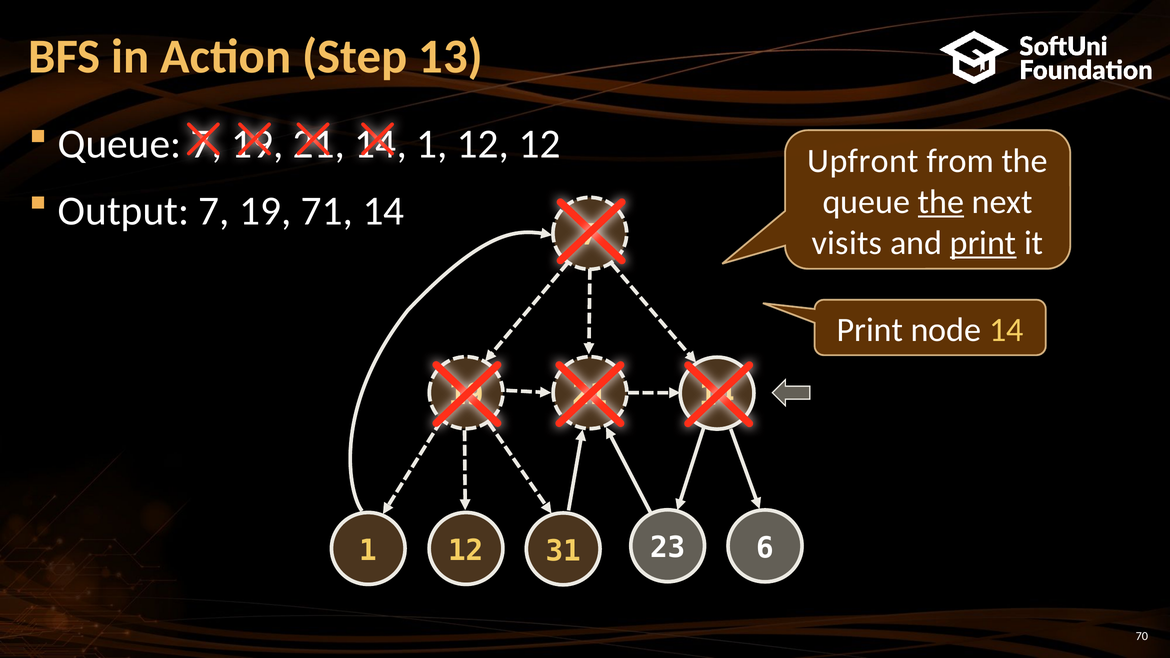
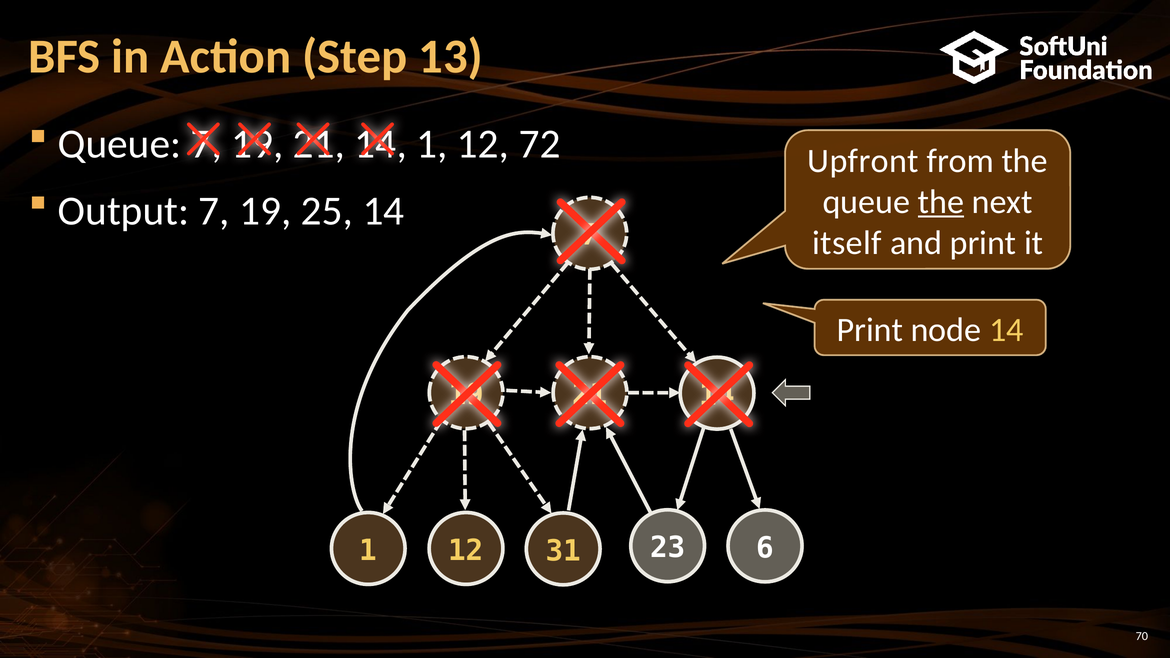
12 12: 12 -> 72 (540, 144)
71: 71 -> 25 (327, 211)
visits: visits -> itself (847, 243)
print underline: present -> none (983, 243)
